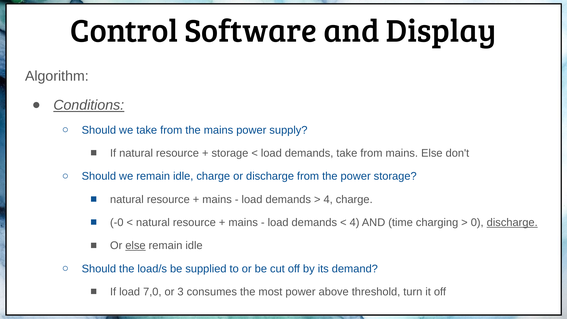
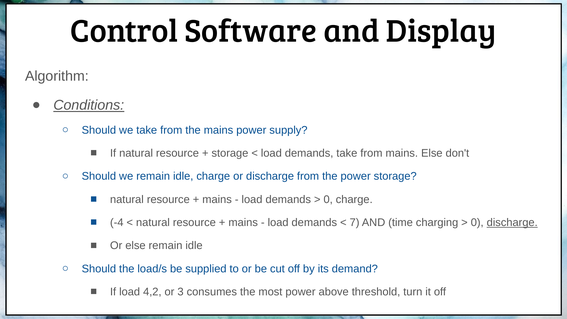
4: 4 -> 0 (328, 199)
-0: -0 -> -4 (117, 223)
4: 4 -> 7 (355, 223)
else underline: present -> none (135, 246)
7,0: 7,0 -> 4,2 (152, 292)
